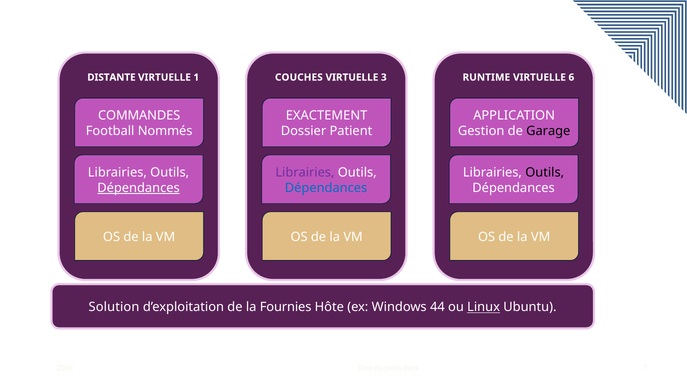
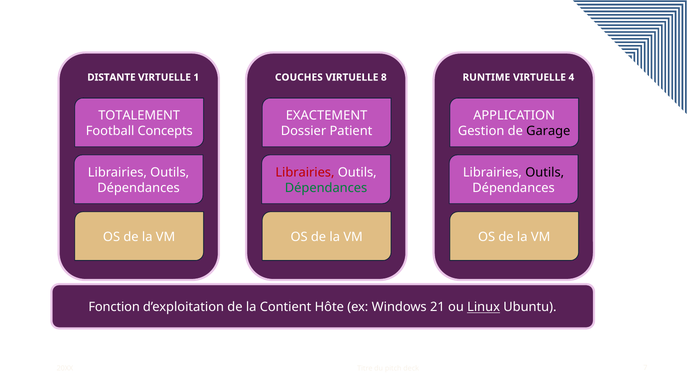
3: 3 -> 8 (384, 77)
6: 6 -> 4 (571, 77)
COMMANDES: COMMANDES -> TOTALEMENT (139, 116)
Nommés: Nommés -> Concepts (165, 131)
Librairies colour: purple -> red (305, 173)
Dépendances underline: present -> none (139, 188)
Dépendances colour: blue -> green (326, 188)
Solution: Solution -> Fonction (114, 307)
Fournies: Fournies -> Contient (286, 307)
44: 44 -> 21 (437, 307)
